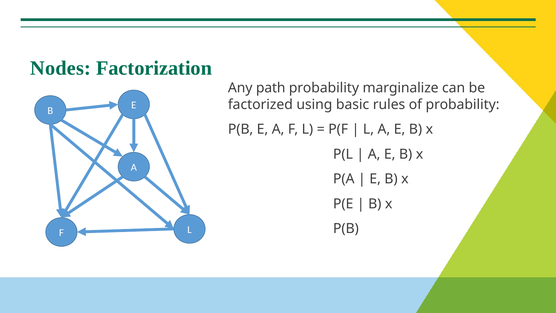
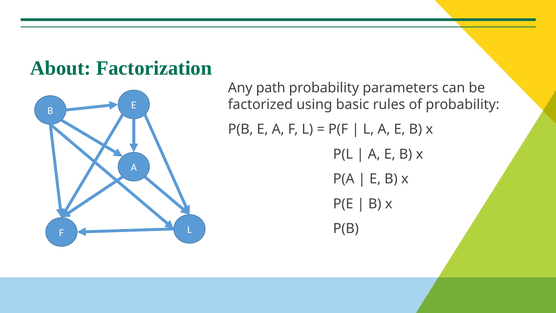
Nodes: Nodes -> About (61, 68)
marginalize: marginalize -> parameters (401, 88)
